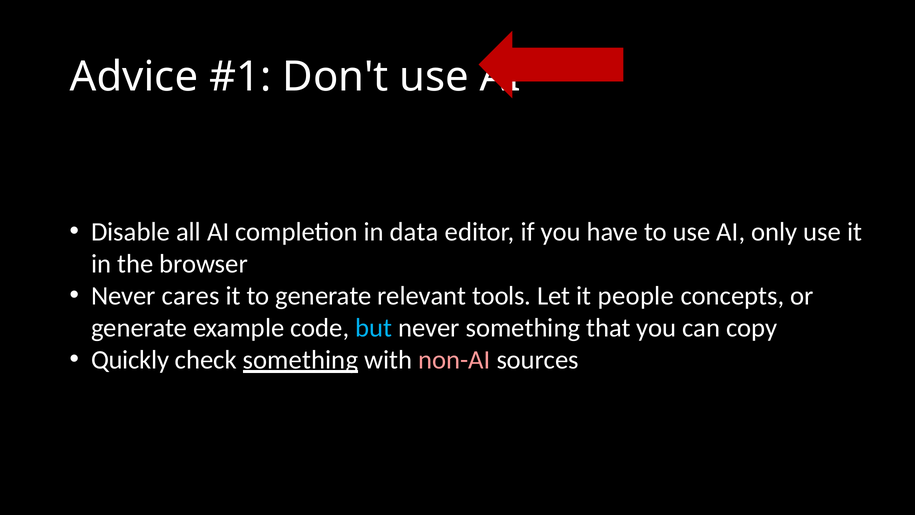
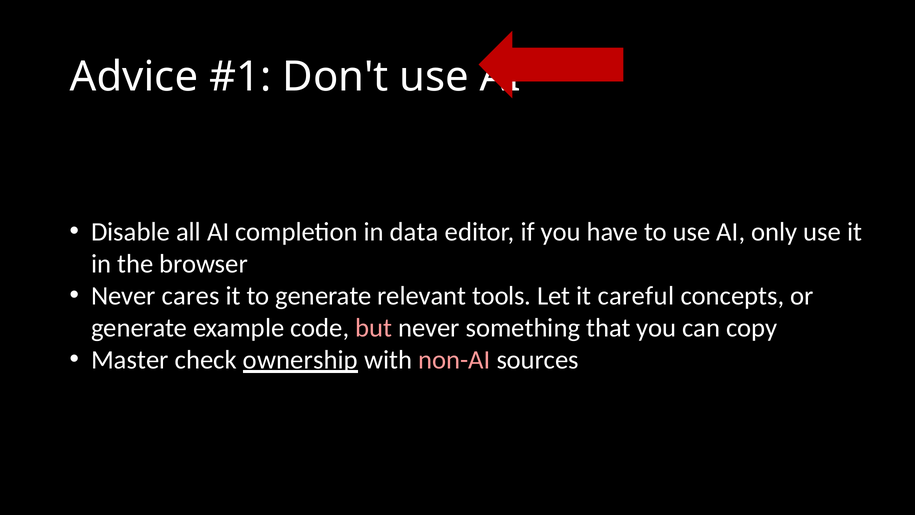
people: people -> careful (636, 296)
but colour: light blue -> pink (374, 328)
Quickly: Quickly -> Master (130, 360)
check something: something -> ownership (300, 360)
